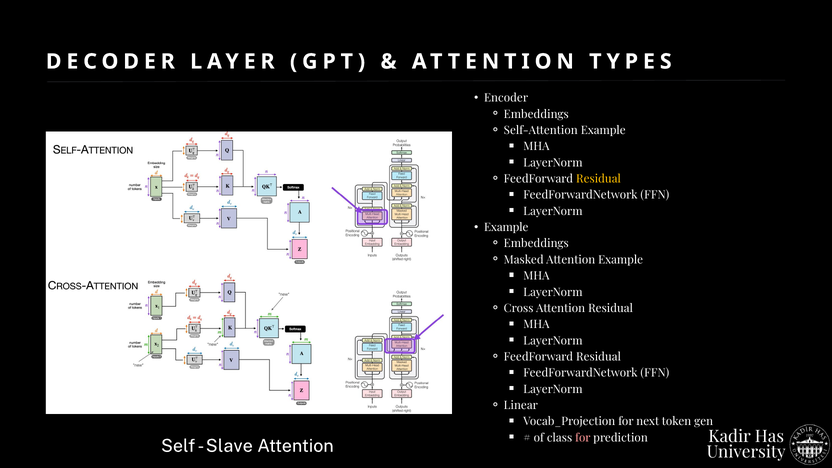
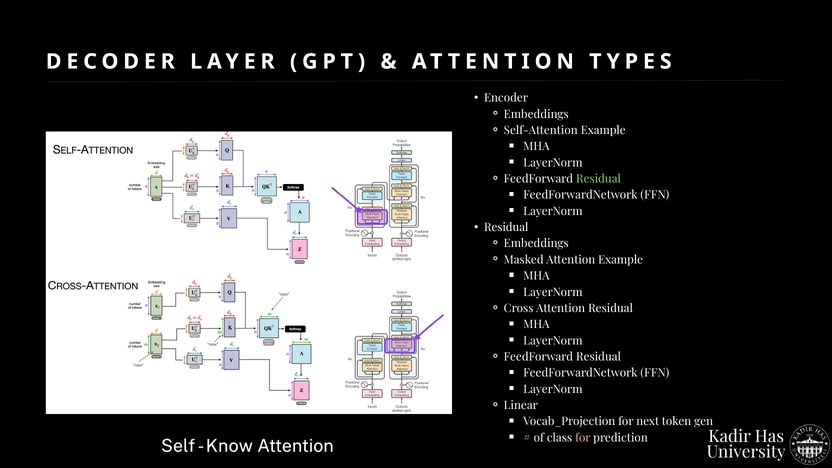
Residual colour: yellow -> light green (598, 179)
Example: Example -> Residual (506, 227)
Slave: Slave -> Know (229, 446)
